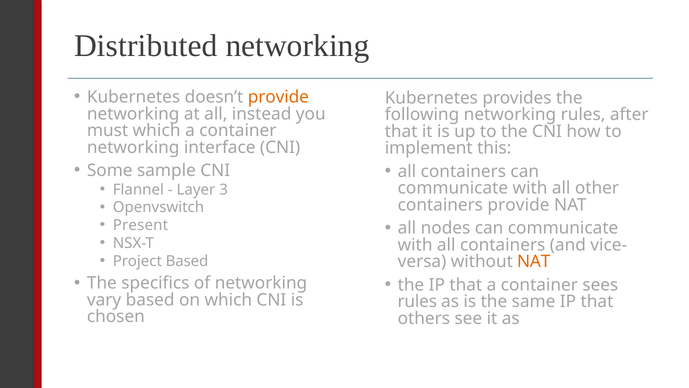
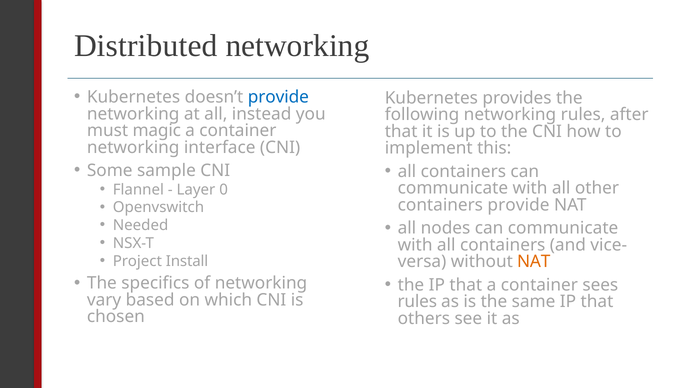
provide colour: orange -> blue (278, 97)
must which: which -> magic (157, 130)
3: 3 -> 0 (224, 189)
Present: Present -> Needed (141, 225)
Project Based: Based -> Install (187, 261)
